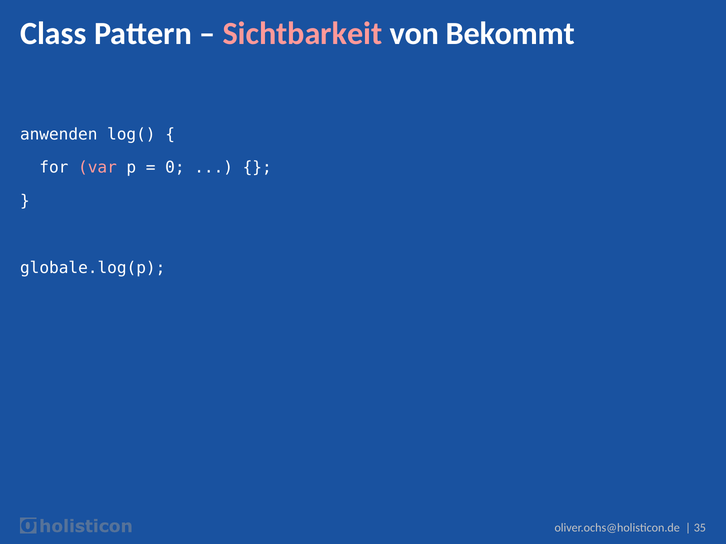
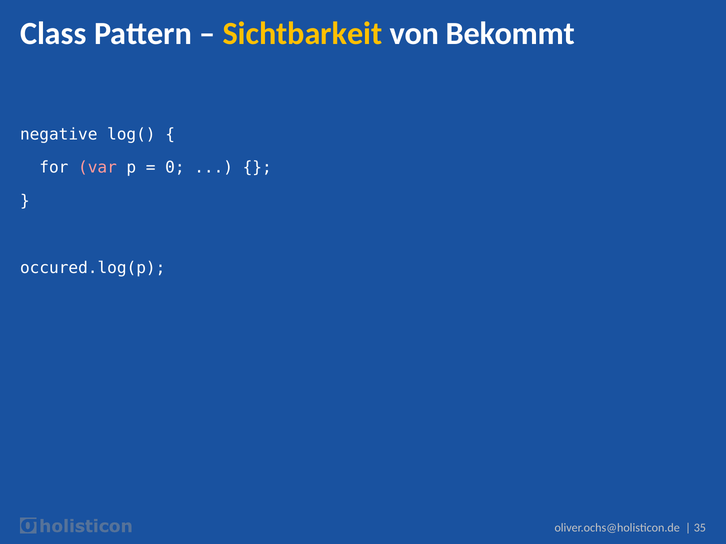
Sichtbarkeit colour: pink -> yellow (302, 34)
anwenden: anwenden -> negative (59, 134)
globale.log(p: globale.log(p -> occured.log(p (93, 268)
